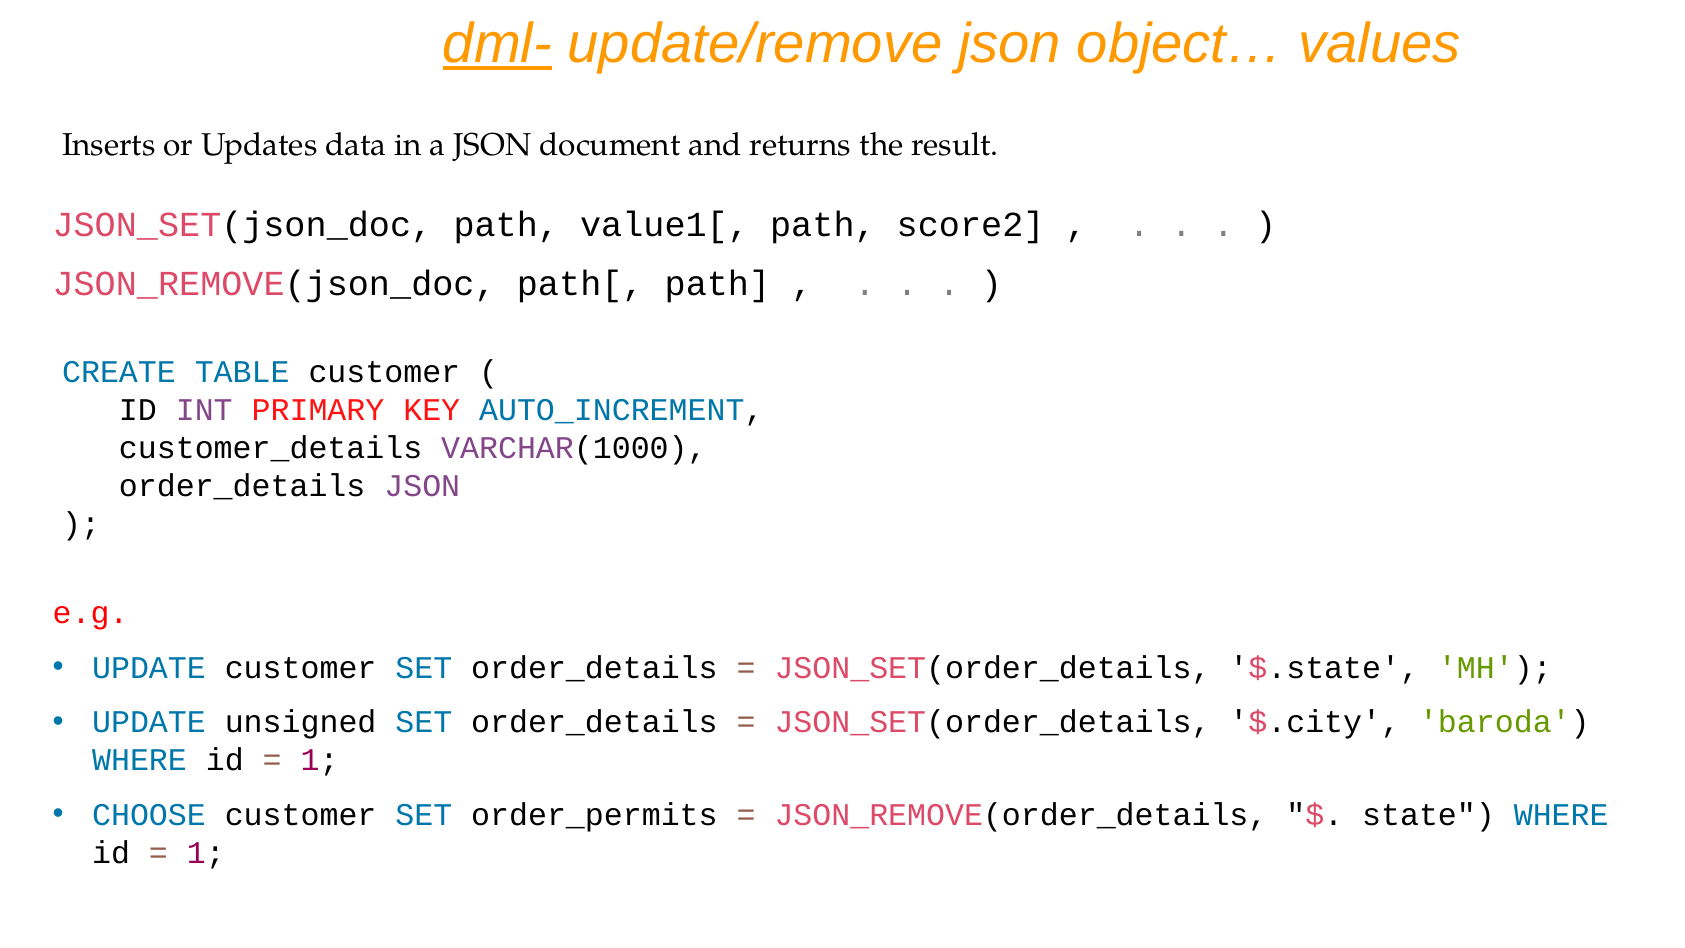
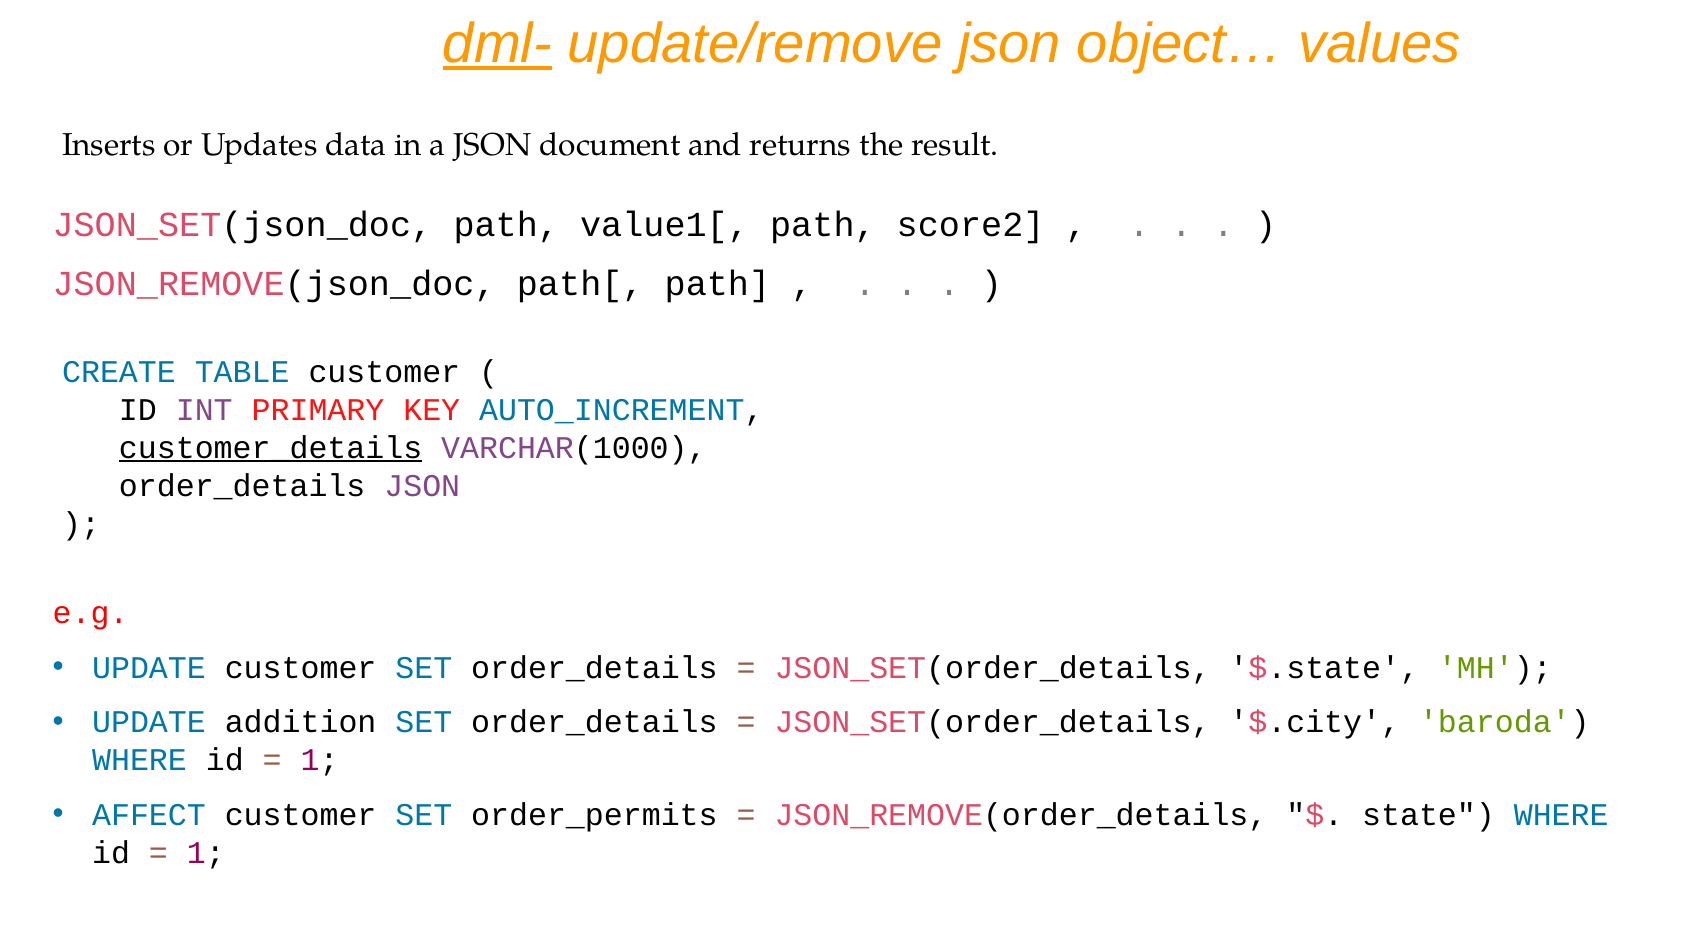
customer_details underline: none -> present (271, 448)
unsigned: unsigned -> addition (301, 722)
CHOOSE: CHOOSE -> AFFECT (149, 815)
